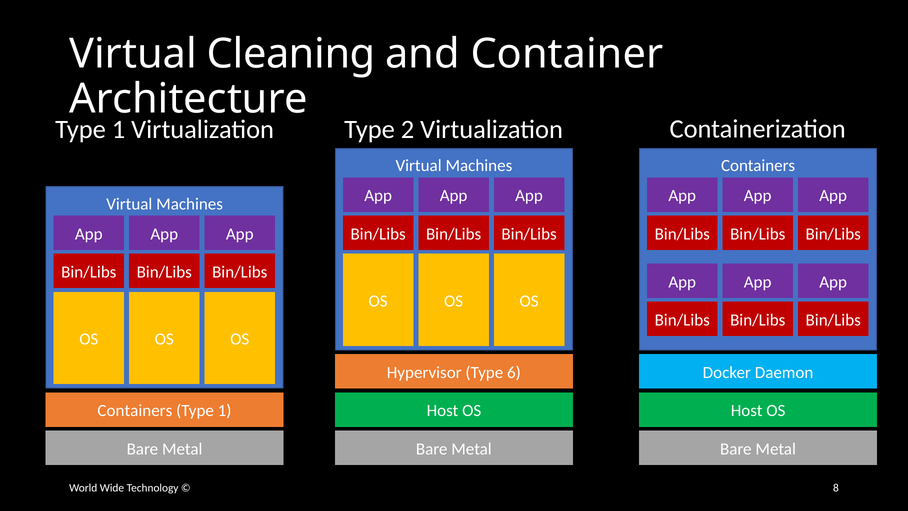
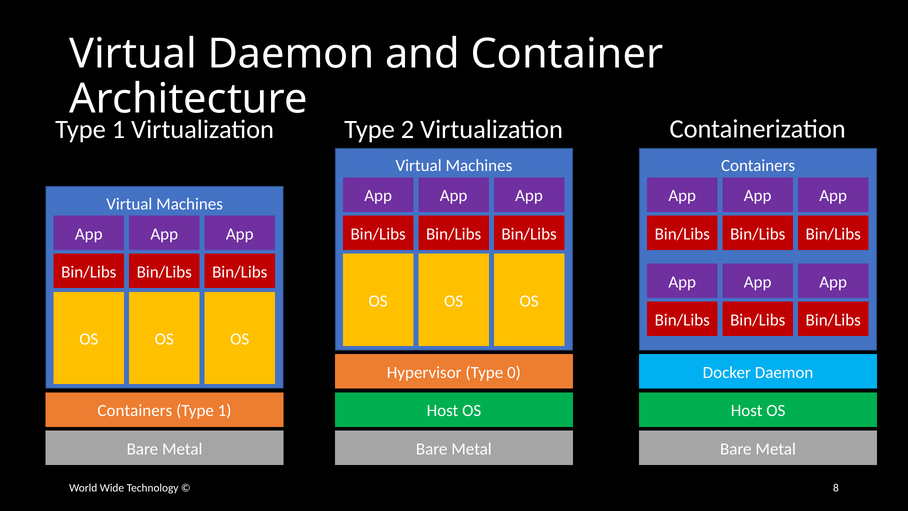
Virtual Cleaning: Cleaning -> Daemon (291, 54)
6: 6 -> 0 (514, 372)
